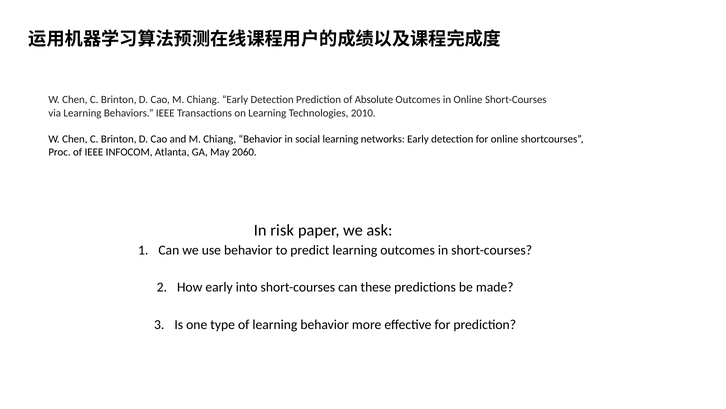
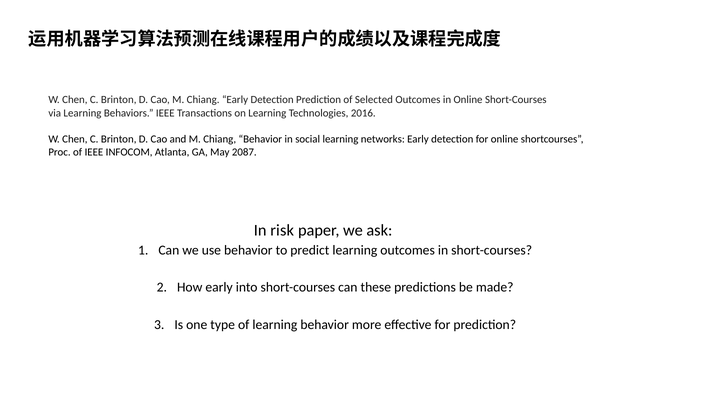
Absolute: Absolute -> Selected (374, 100)
2010: 2010 -> 2016 (363, 113)
2060: 2060 -> 2087 (244, 152)
